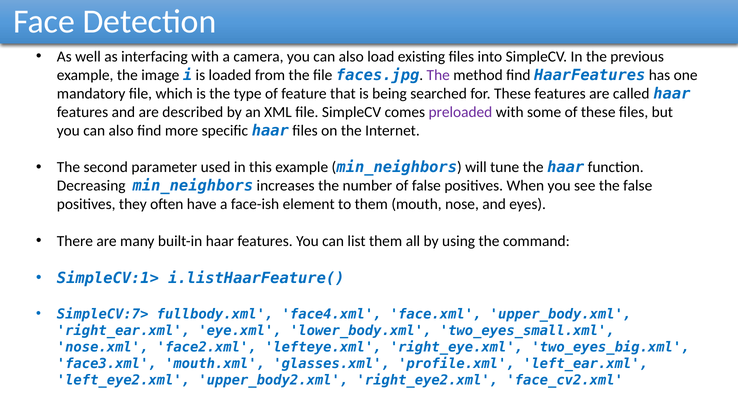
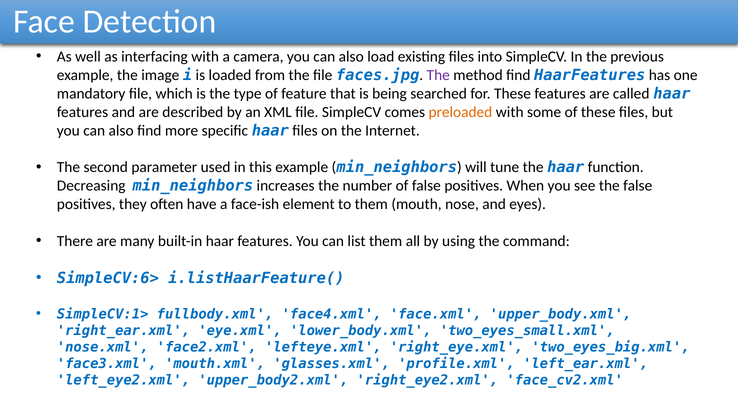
preloaded colour: purple -> orange (460, 112)
SimpleCV:1>: SimpleCV:1> -> SimpleCV:6> (108, 278)
SimpleCV:7>: SimpleCV:7> -> SimpleCV:1> (103, 314)
